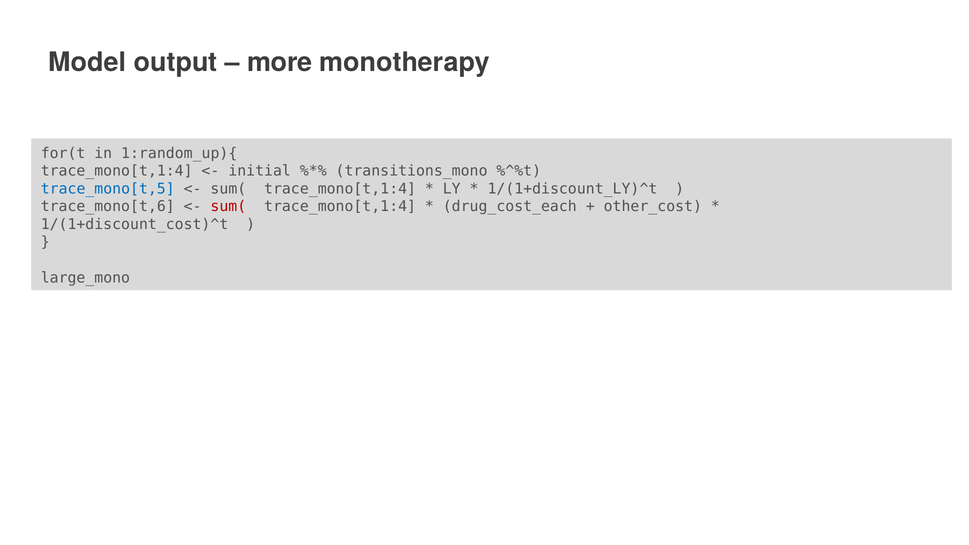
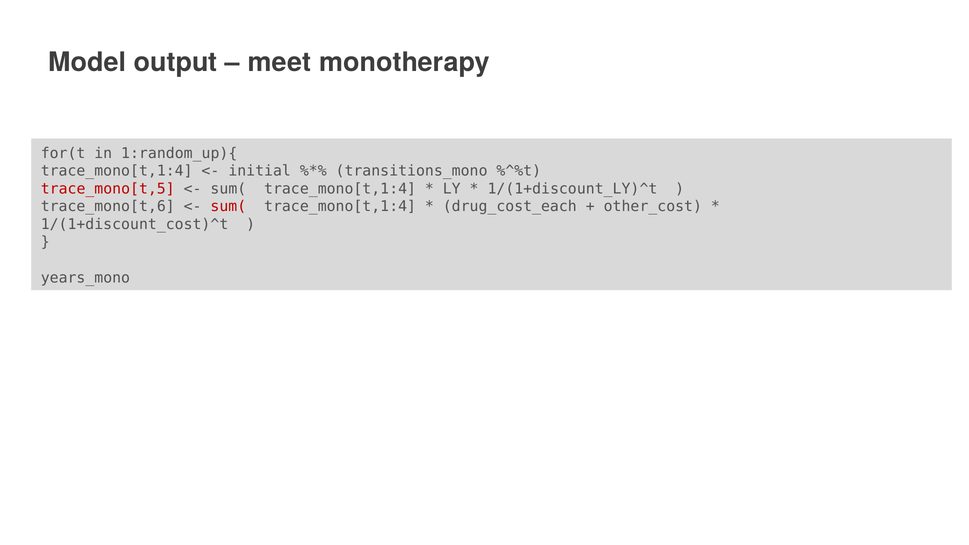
more: more -> meet (280, 62)
trace_mono[t,5 colour: blue -> red (108, 189)
large_mono: large_mono -> years_mono (85, 278)
